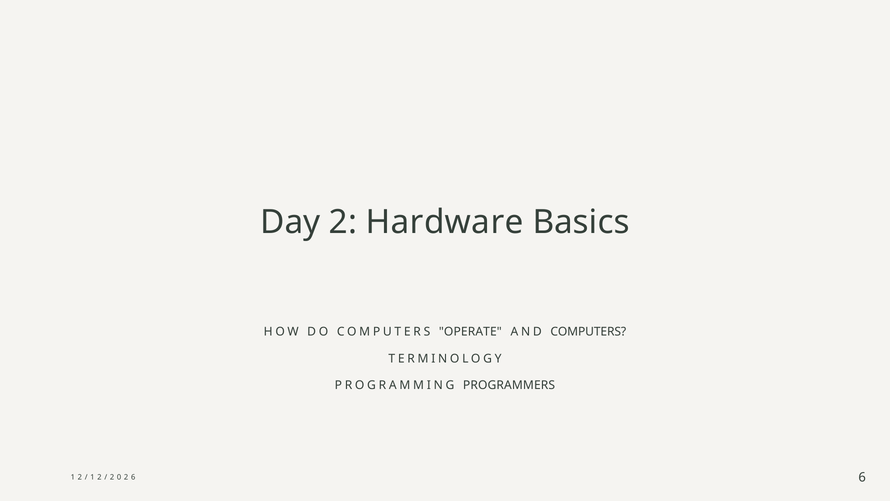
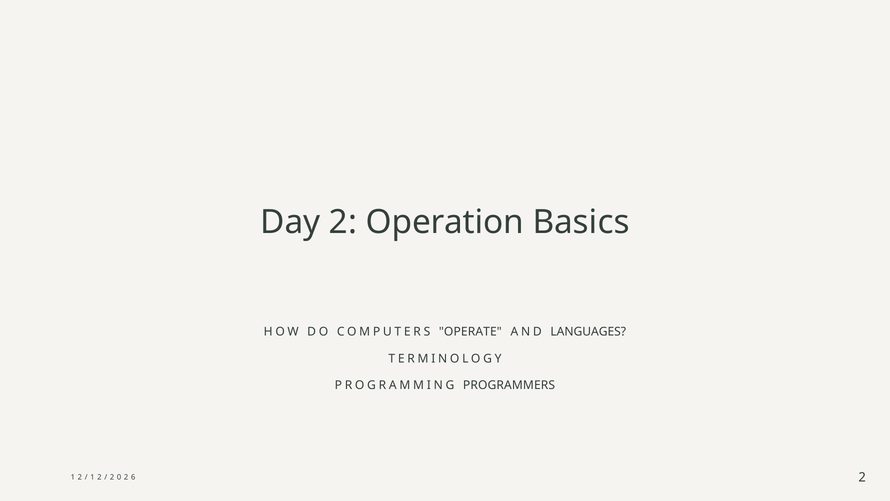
Hardware: Hardware -> Operation (445, 222)
AND COMPUTERS: COMPUTERS -> LANGUAGES (588, 332)
6: 6 -> 2 (862, 477)
